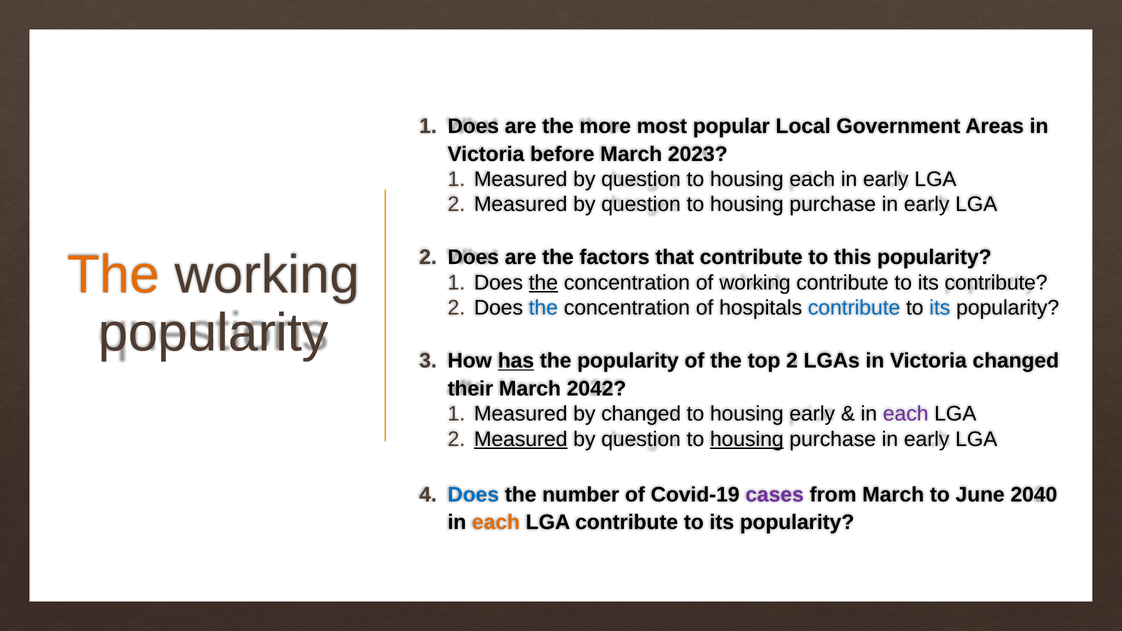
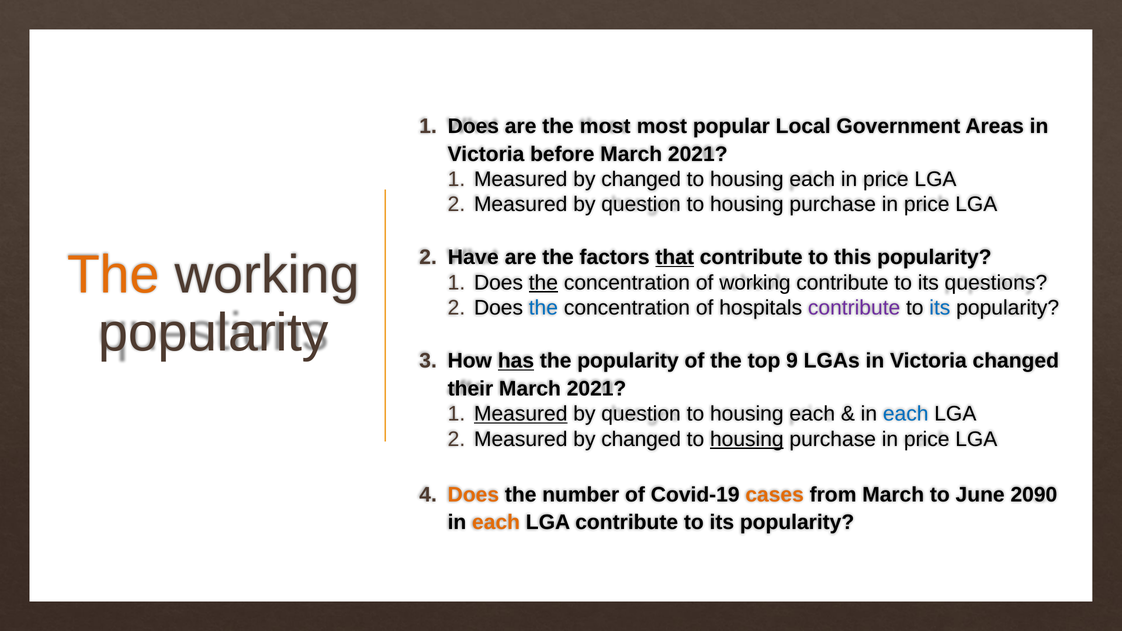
the more: more -> most (605, 126)
before March 2023: 2023 -> 2021 (698, 154)
question: question -> changed (641, 179)
early: early -> price (886, 179)
early: early -> price (927, 205)
Does: Does -> Have (473, 258)
that underline: none -> present (675, 258)
its contribute: contribute -> questions (996, 283)
contribute colour: blue -> purple (854, 308)
top 2: 2 -> 9 (792, 361)
2042: 2042 -> 2021 (597, 389)
Measured underline: none -> present (521, 414)
changed: changed -> question (641, 414)
early: early -> each (812, 414)
each colour: purple -> blue (906, 414)
Measured underline: present -> none (521, 439)
question: question -> changed (641, 439)
early: early -> price (927, 439)
Does colour: blue -> orange (473, 495)
cases colour: purple -> orange (775, 495)
2040: 2040 -> 2090 (1034, 495)
